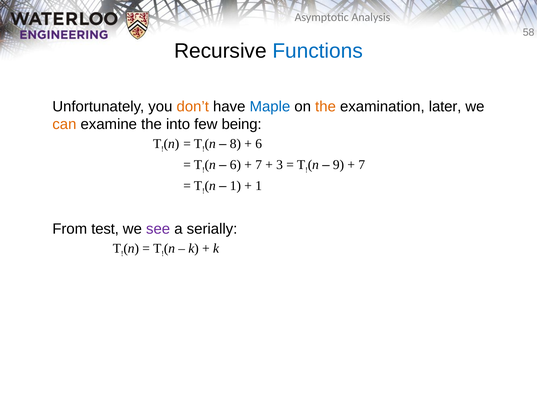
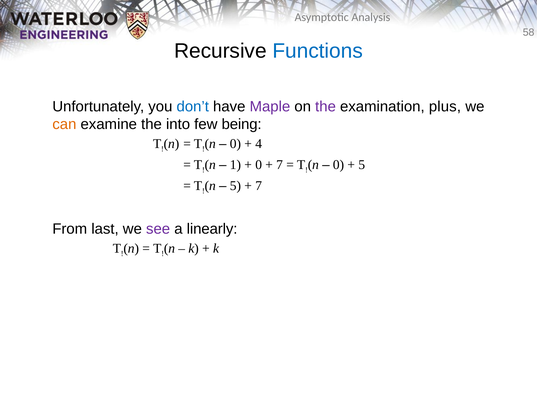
don’t colour: orange -> blue (193, 107)
Maple colour: blue -> purple (270, 107)
the colour: orange -> purple (326, 107)
later: later -> plus (445, 107)
8: 8 -> 0 (235, 144)
6: 6 -> 4 (259, 144)
6: 6 -> 1 (235, 165)
7: 7 -> 0 (259, 165)
3: 3 -> 7 (280, 165)
9: 9 -> 0 (339, 165)
7: 7 -> 5 (362, 165)
1: 1 -> 5 (235, 186)
1: 1 -> 7 (259, 186)
test: test -> last (105, 229)
serially: serially -> linearly (212, 229)
